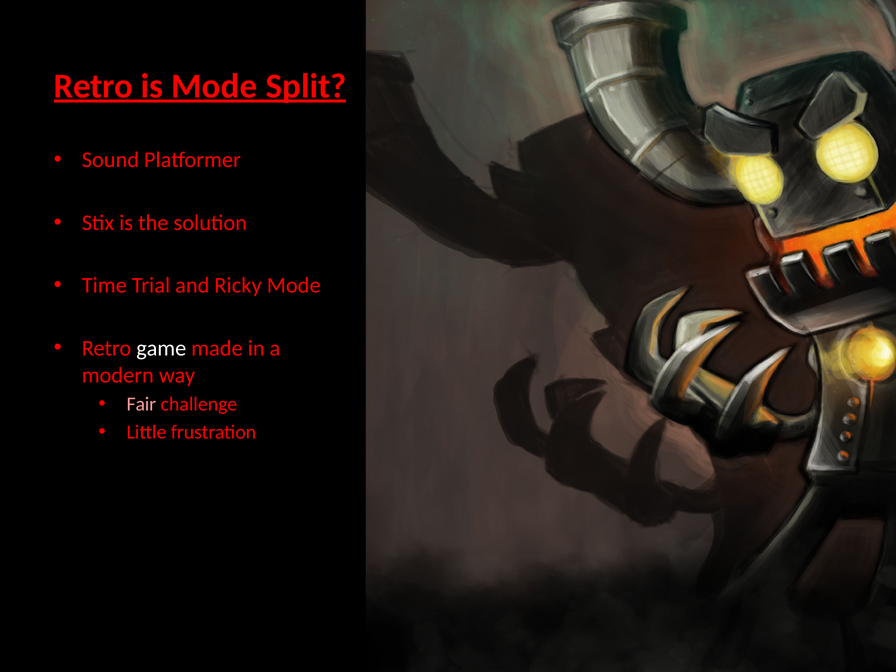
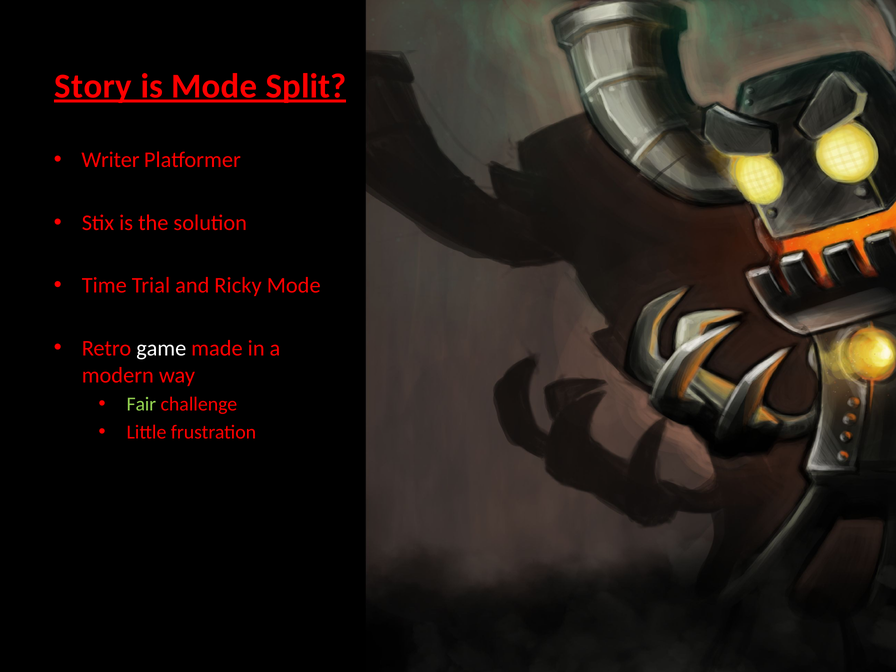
Retro: Retro -> Story (93, 86)
Sound: Sound -> Writer (110, 160)
Fair colour: pink -> light green (141, 404)
